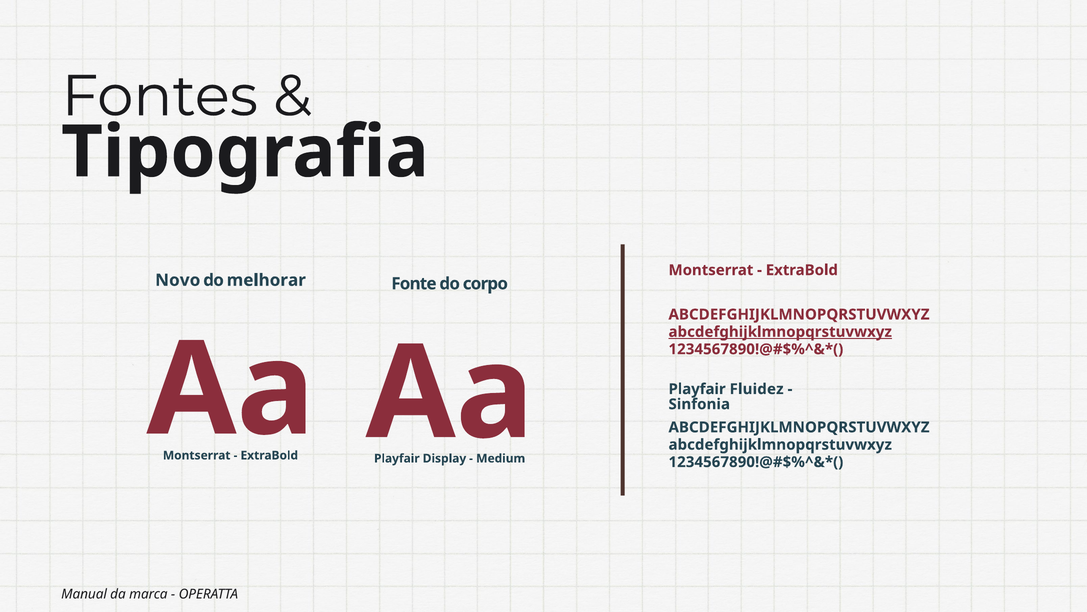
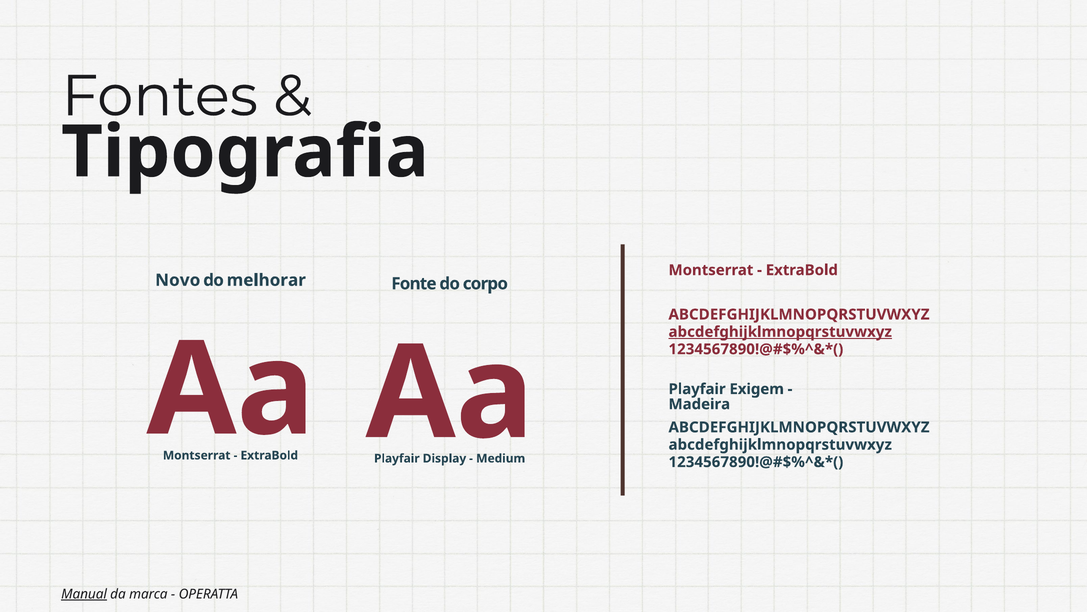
Fluidez: Fluidez -> Exigem (757, 389)
Sinfonia: Sinfonia -> Madeira (699, 404)
Manual underline: none -> present (84, 594)
